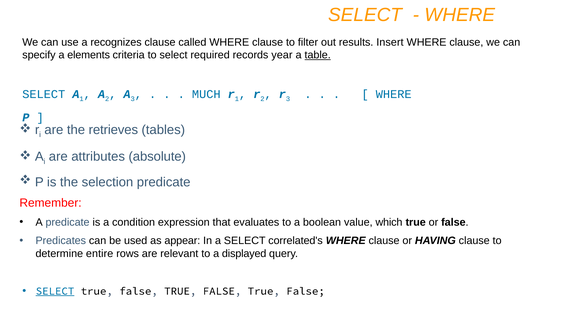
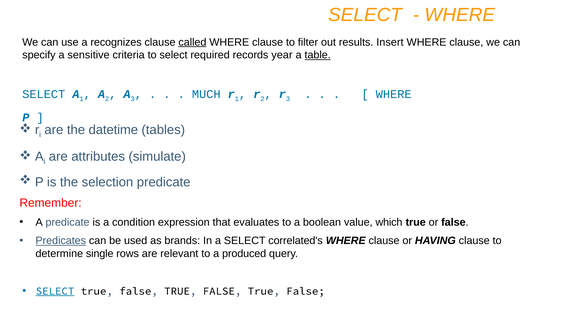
called underline: none -> present (192, 42)
elements: elements -> sensitive (89, 55)
retrieves: retrieves -> datetime (113, 130)
absolute: absolute -> simulate (157, 157)
Predicates underline: none -> present (61, 241)
appear: appear -> brands (182, 241)
entire: entire -> single (100, 254)
displayed: displayed -> produced (244, 254)
